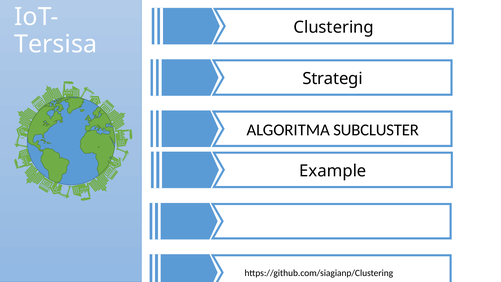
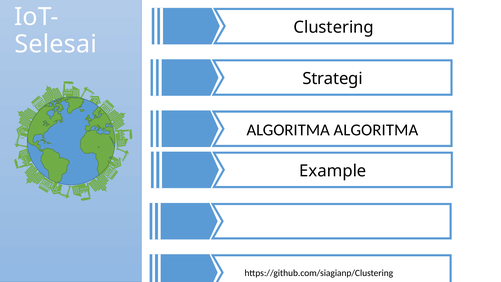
Tersisa: Tersisa -> Selesai (56, 44)
ALGORITMA SUBCLUSTER: SUBCLUSTER -> ALGORITMA (376, 130)
